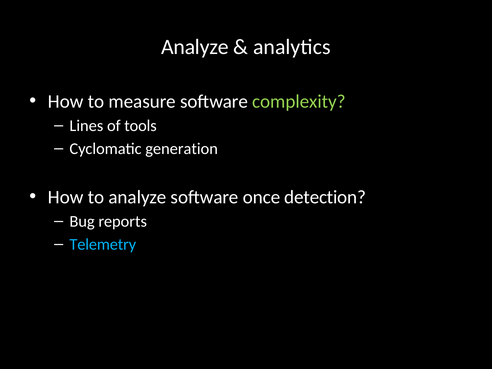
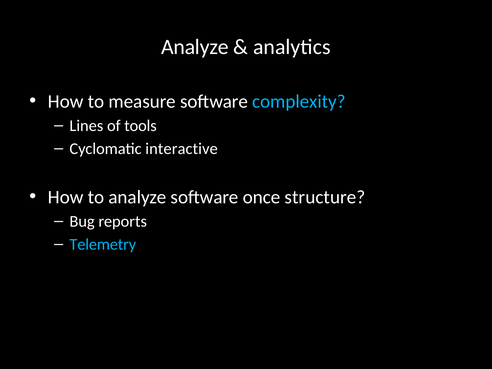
complexity colour: light green -> light blue (299, 101)
generation: generation -> interactive (182, 149)
detection: detection -> structure (325, 197)
